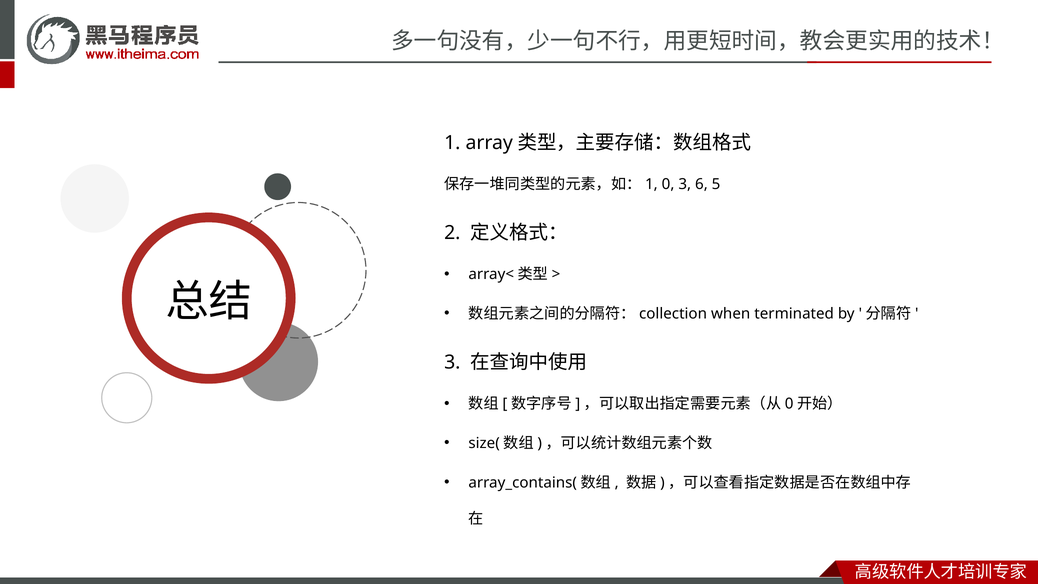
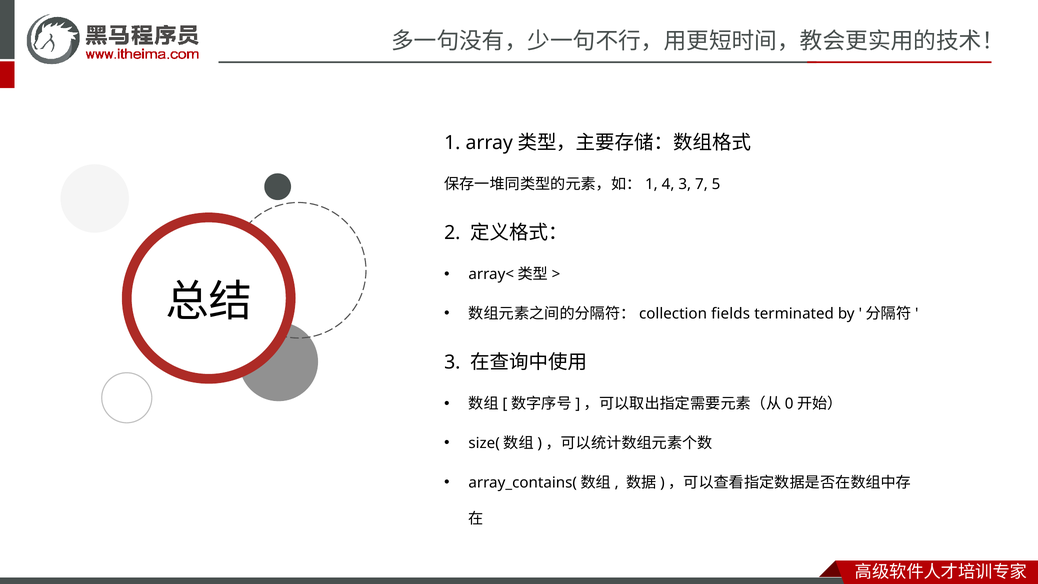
0: 0 -> 4 (668, 184)
6: 6 -> 7 (701, 184)
when: when -> fields (731, 314)
